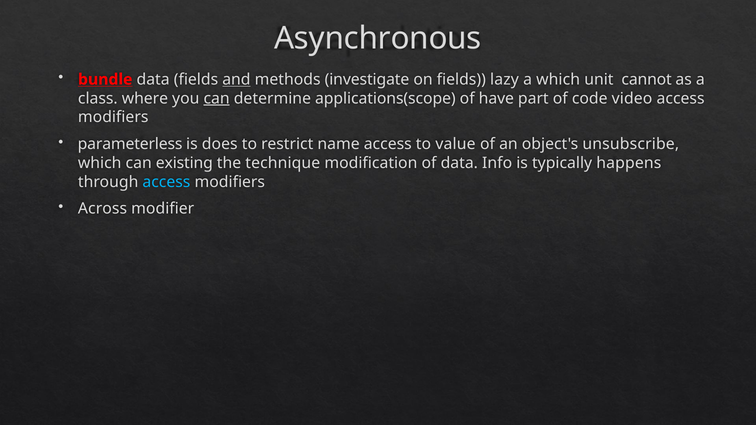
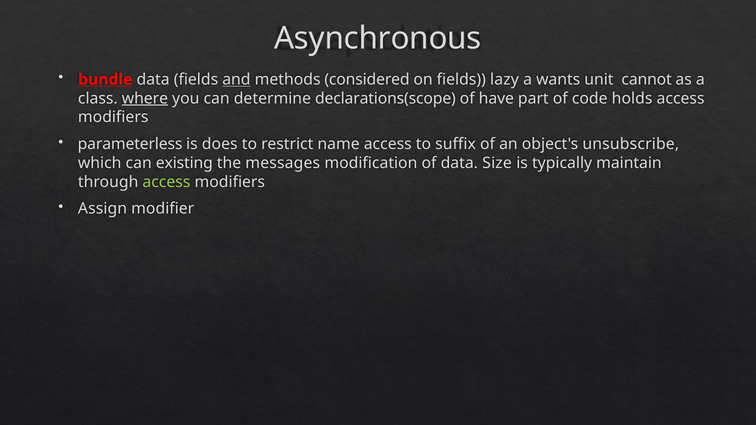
investigate: investigate -> considered (367, 80)
a which: which -> wants (558, 80)
where underline: none -> present (145, 98)
can underline: present -> none (217, 98)
applications(scope: applications(scope -> declarations(scope (385, 98)
video: video -> holds (632, 98)
value: value -> suffix (456, 144)
technique: technique -> messages (283, 163)
Info: Info -> Size (497, 163)
happens: happens -> maintain (629, 163)
access colour: light blue -> light green (166, 182)
Across: Across -> Assign (103, 209)
